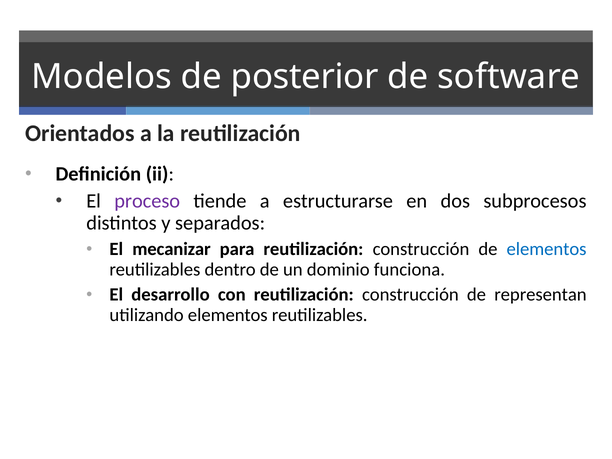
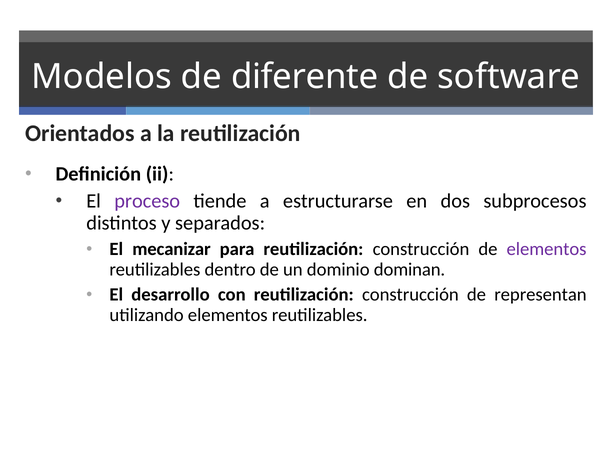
posterior: posterior -> diferente (305, 77)
elementos colour: blue -> purple (547, 249)
funciona: funciona -> dominan (410, 270)
